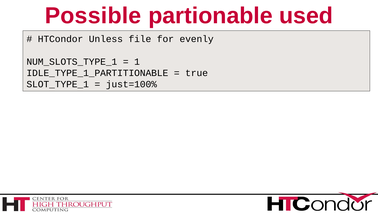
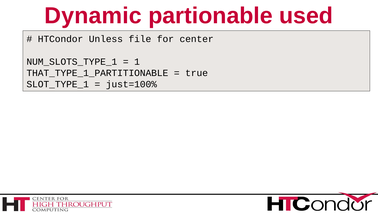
Possible: Possible -> Dynamic (93, 16)
evenly: evenly -> center (197, 39)
IDLE_TYPE_1_PARTITIONABLE: IDLE_TYPE_1_PARTITIONABLE -> THAT_TYPE_1_PARTITIONABLE (97, 73)
